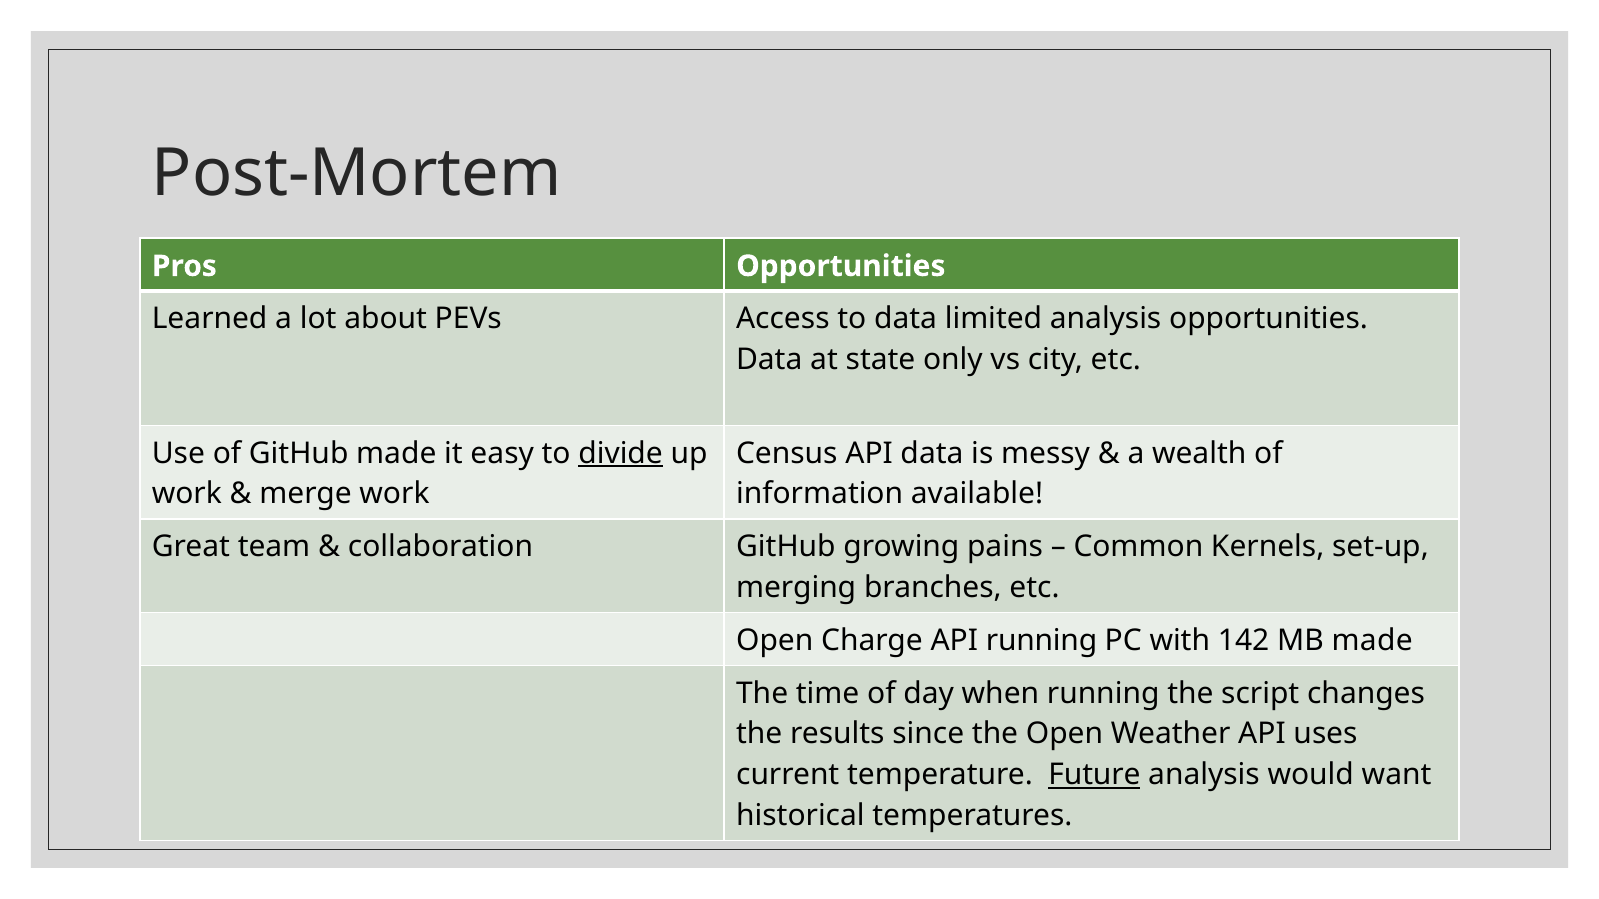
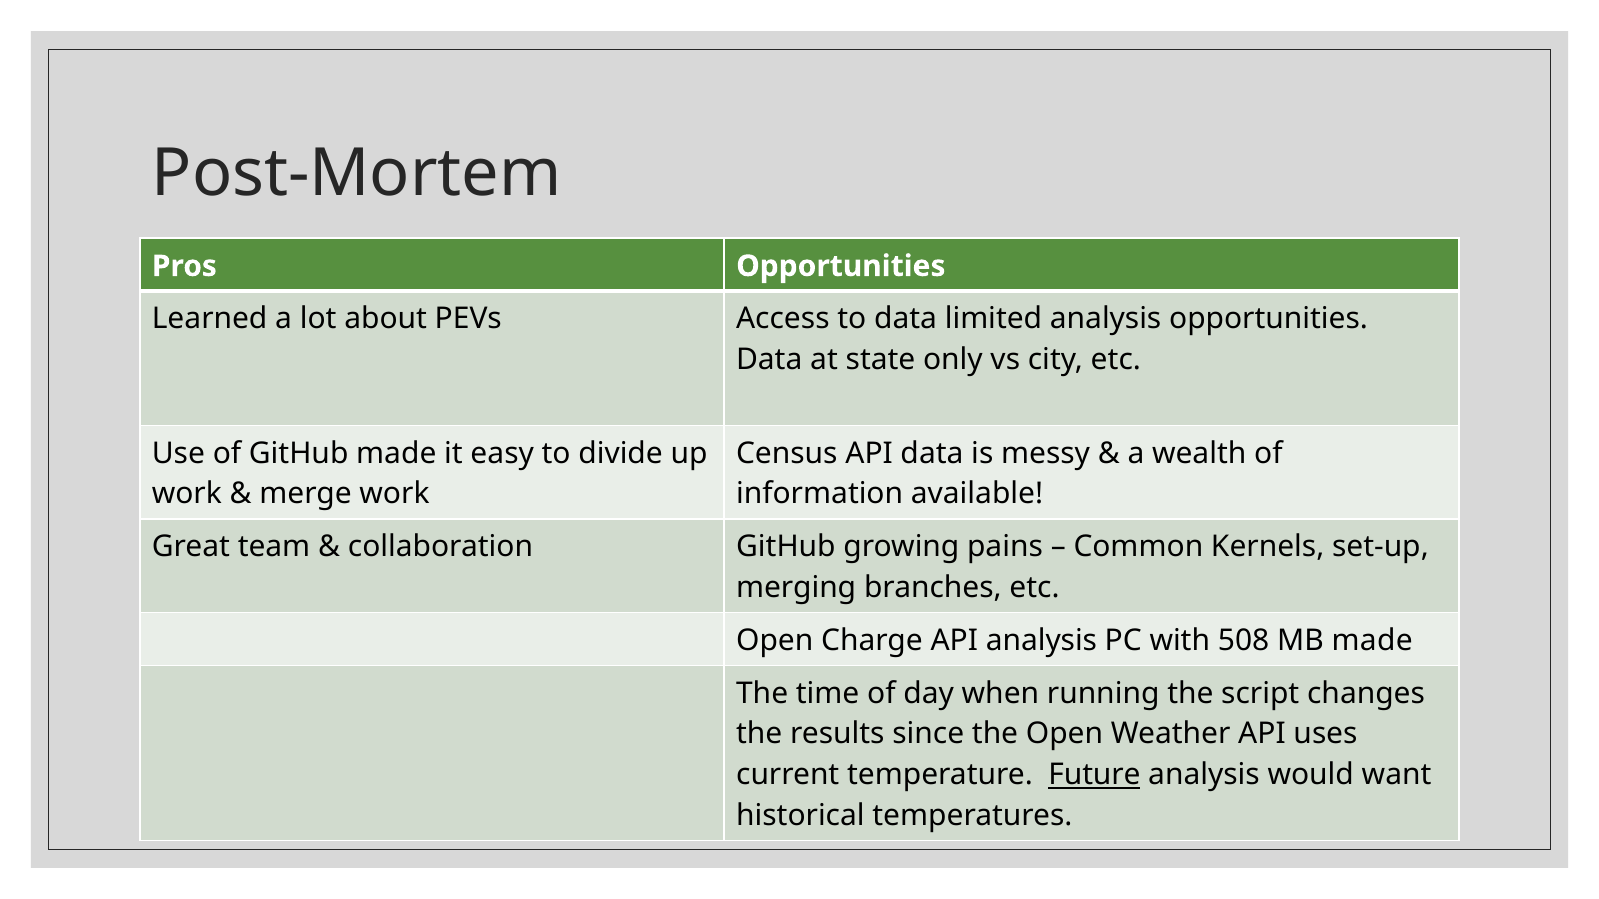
divide underline: present -> none (621, 454)
API running: running -> analysis (1041, 641)
142: 142 -> 508 (1244, 641)
